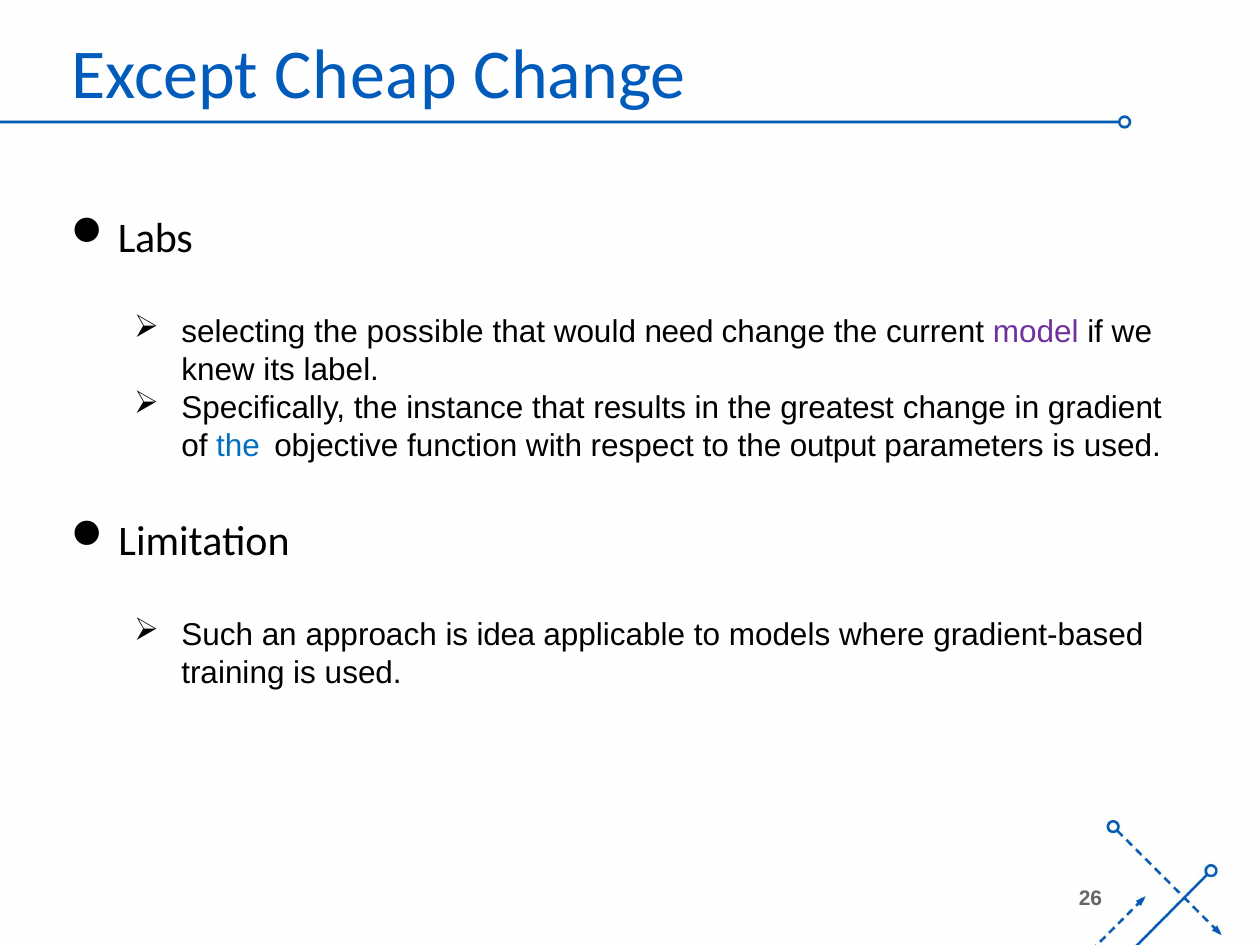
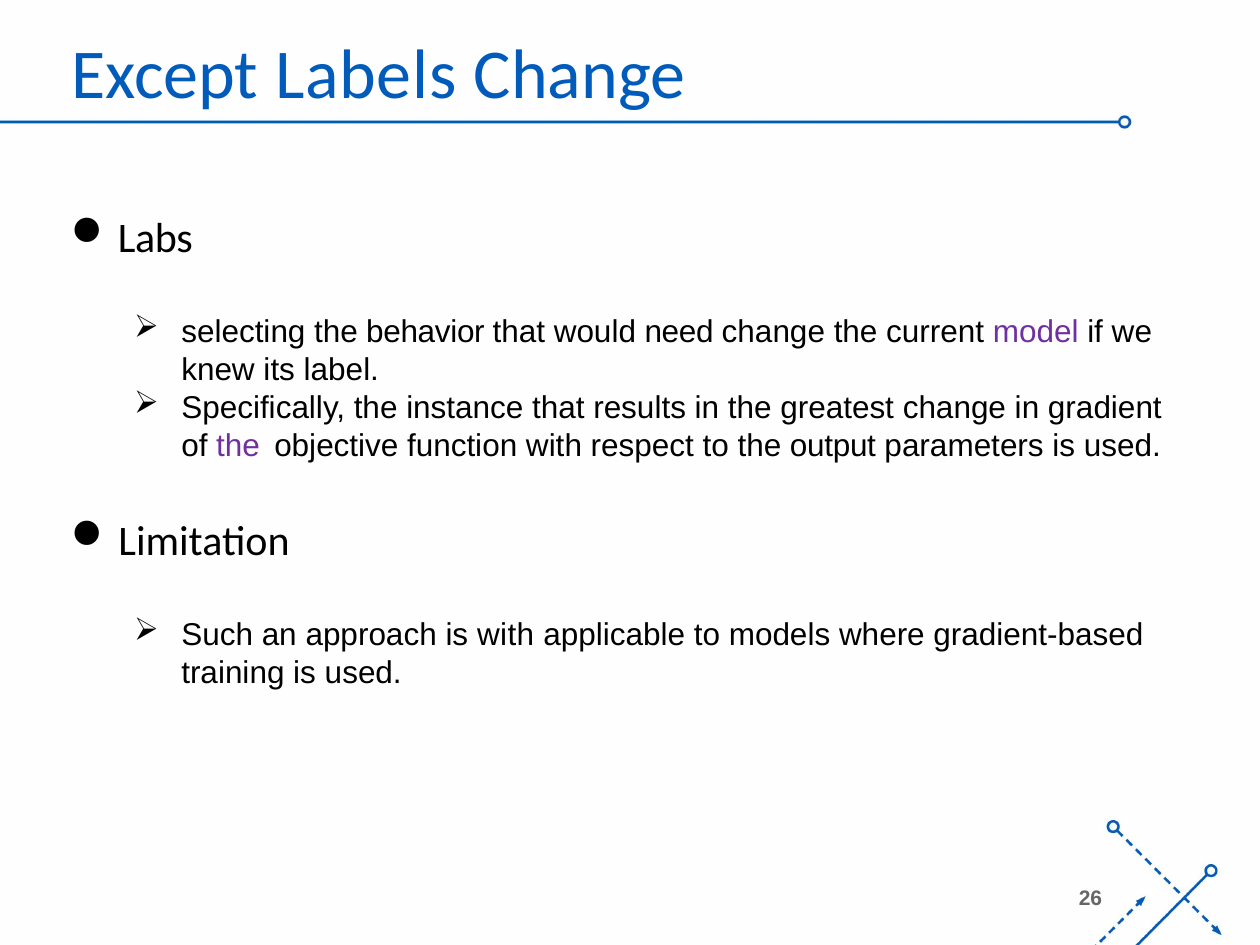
Cheap: Cheap -> Labels (366, 75)
possible: possible -> behavior (425, 333)
the colour: blue -> purple (238, 446)
is idea: idea -> with (506, 635)
